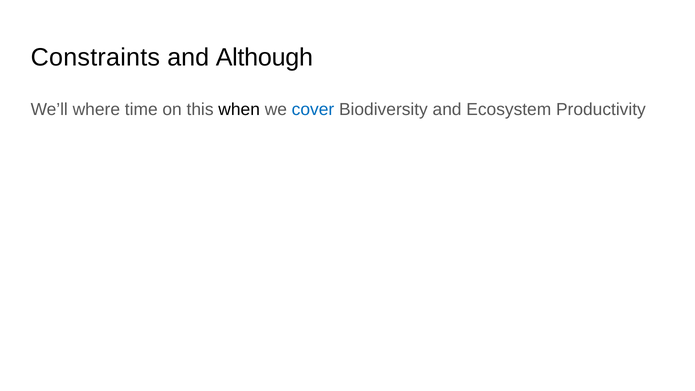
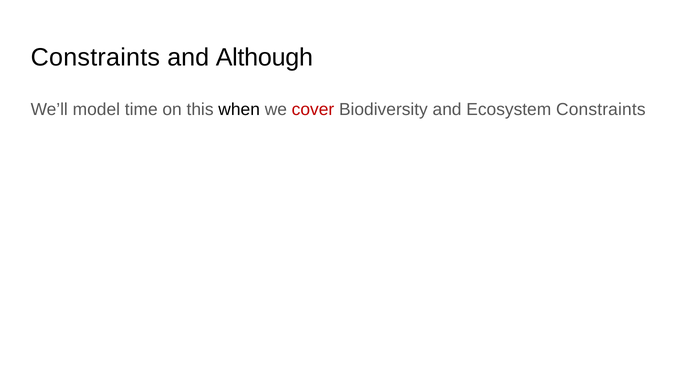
where: where -> model (96, 109)
cover colour: blue -> red (313, 109)
Ecosystem Productivity: Productivity -> Constraints (601, 109)
